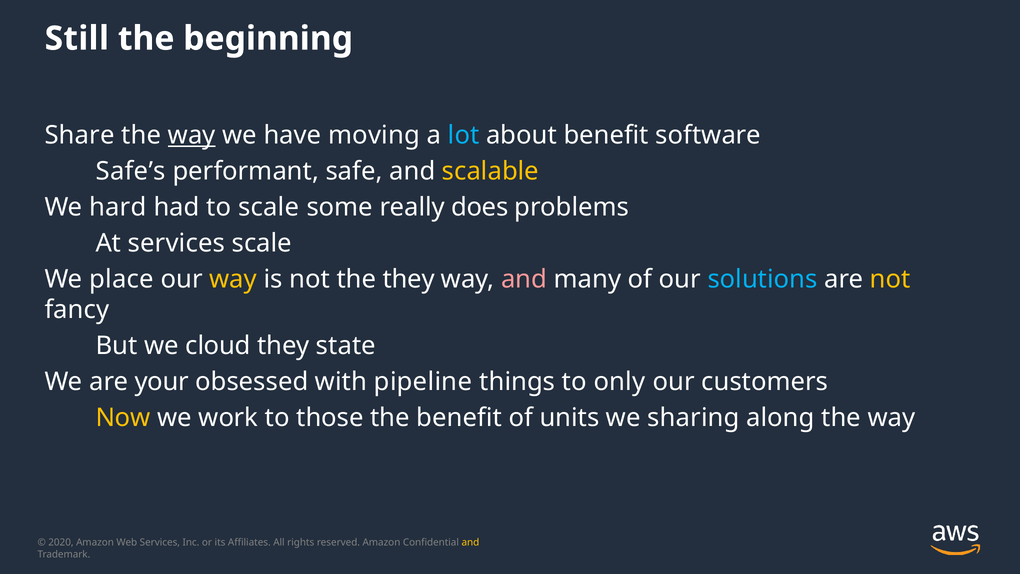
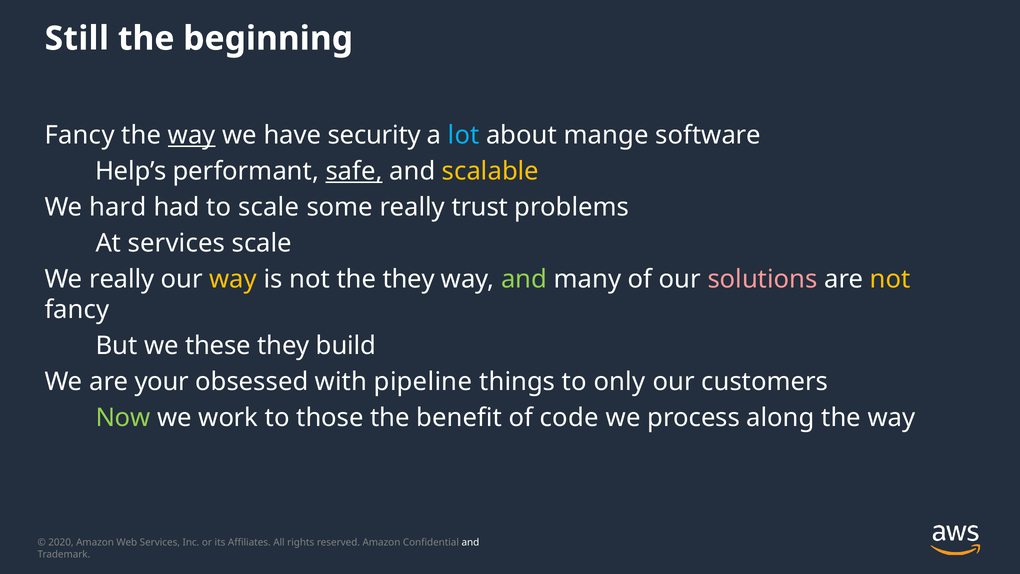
Share: Share -> Fancy (80, 135)
moving: moving -> security (374, 135)
about benefit: benefit -> mange (606, 135)
Safe’s: Safe’s -> Help’s (131, 171)
safe underline: none -> present (354, 171)
does: does -> trust (480, 207)
We place: place -> really (122, 279)
and colour: pink -> light green (524, 279)
solutions colour: light blue -> pink (763, 279)
cloud: cloud -> these (218, 346)
state: state -> build (346, 346)
Now colour: yellow -> light green (123, 418)
units: units -> code (569, 418)
sharing: sharing -> process (694, 418)
and colour: yellow -> white (470, 542)
